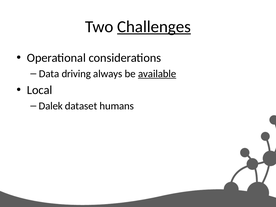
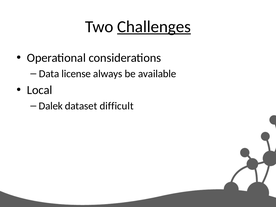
driving: driving -> license (76, 74)
available underline: present -> none (157, 74)
humans: humans -> difficult (117, 106)
